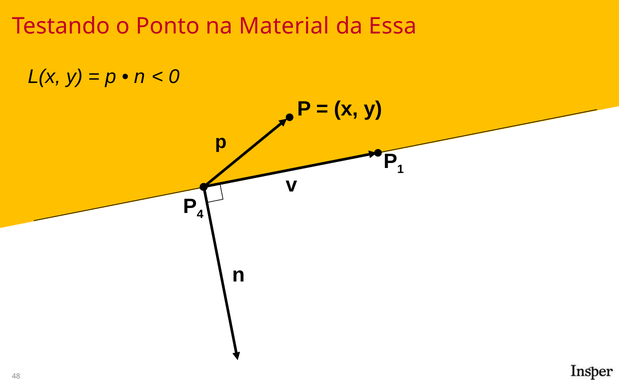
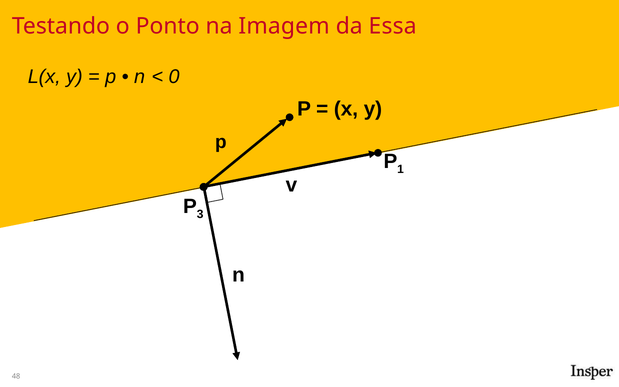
Material: Material -> Imagem (284, 26)
4: 4 -> 3 (200, 214)
